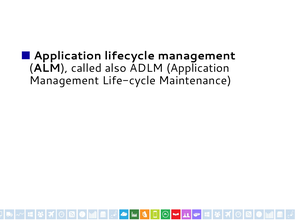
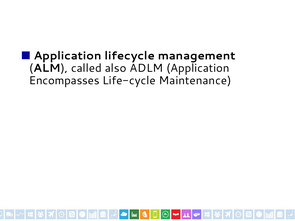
Management: Management -> Encompasses (64, 81)
